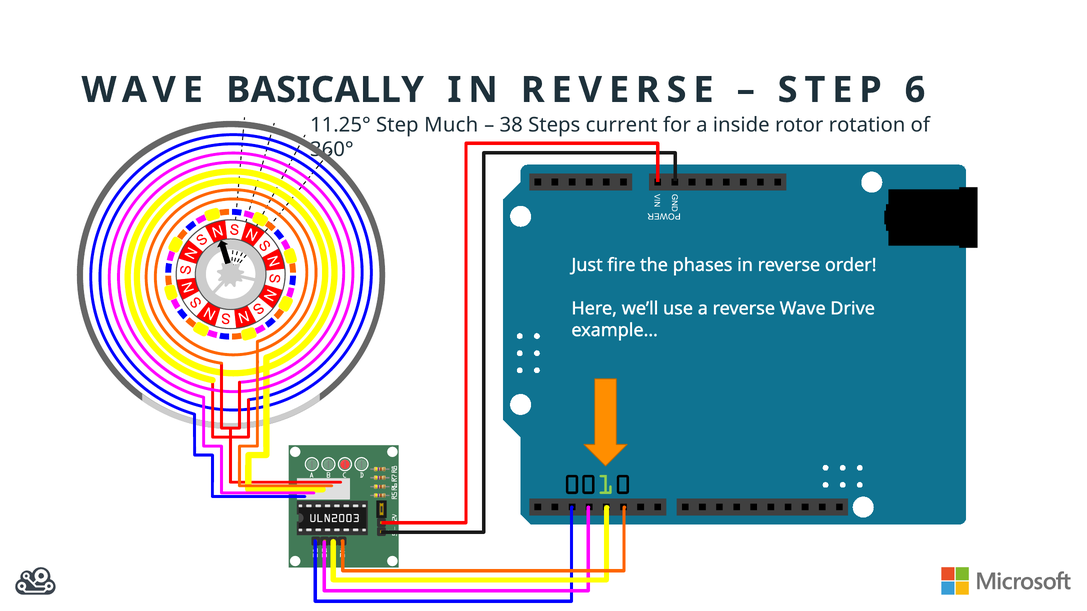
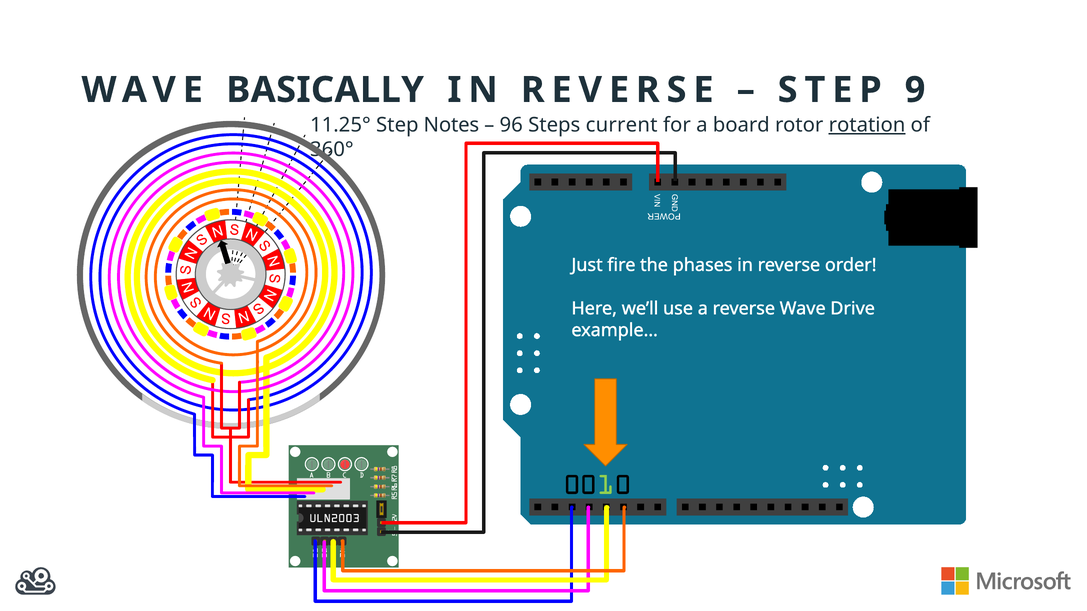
6: 6 -> 9 (915, 90)
Much: Much -> Notes (451, 125)
38: 38 -> 96 (511, 125)
inside: inside -> board (741, 125)
rotation underline: none -> present (867, 125)
